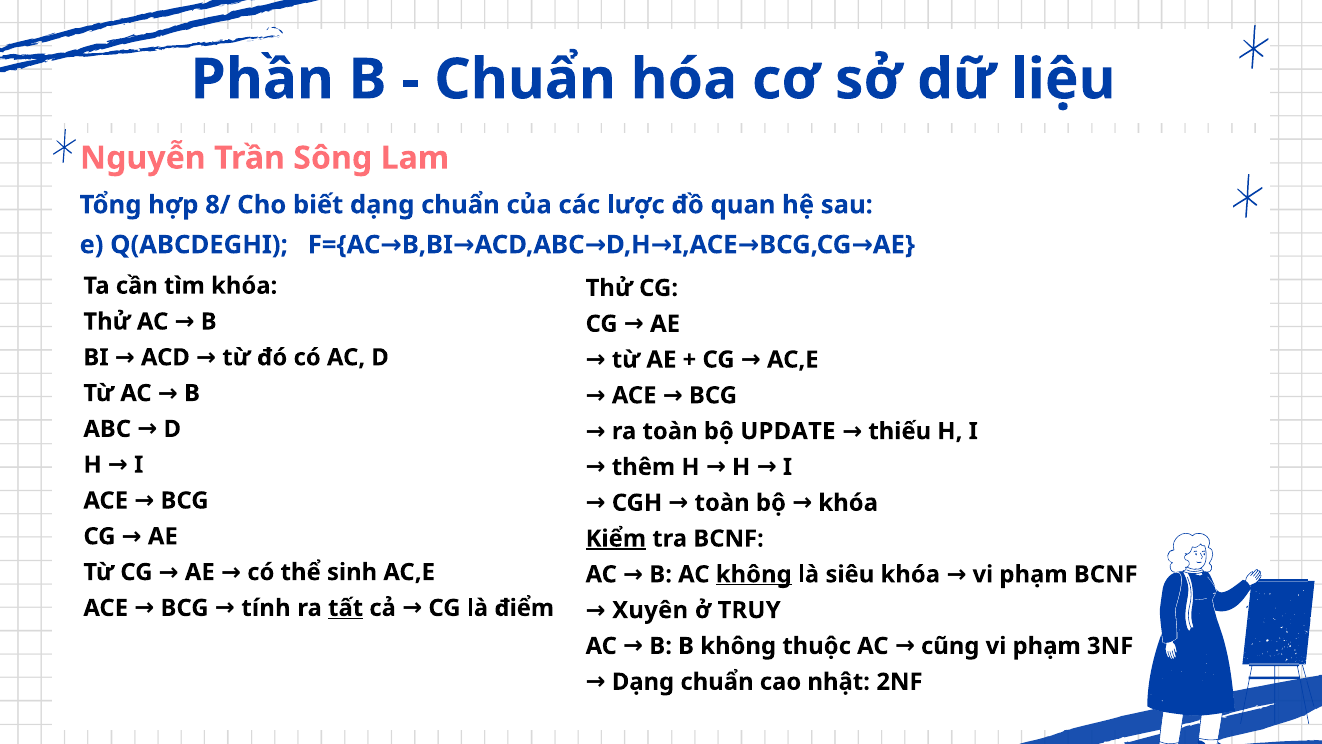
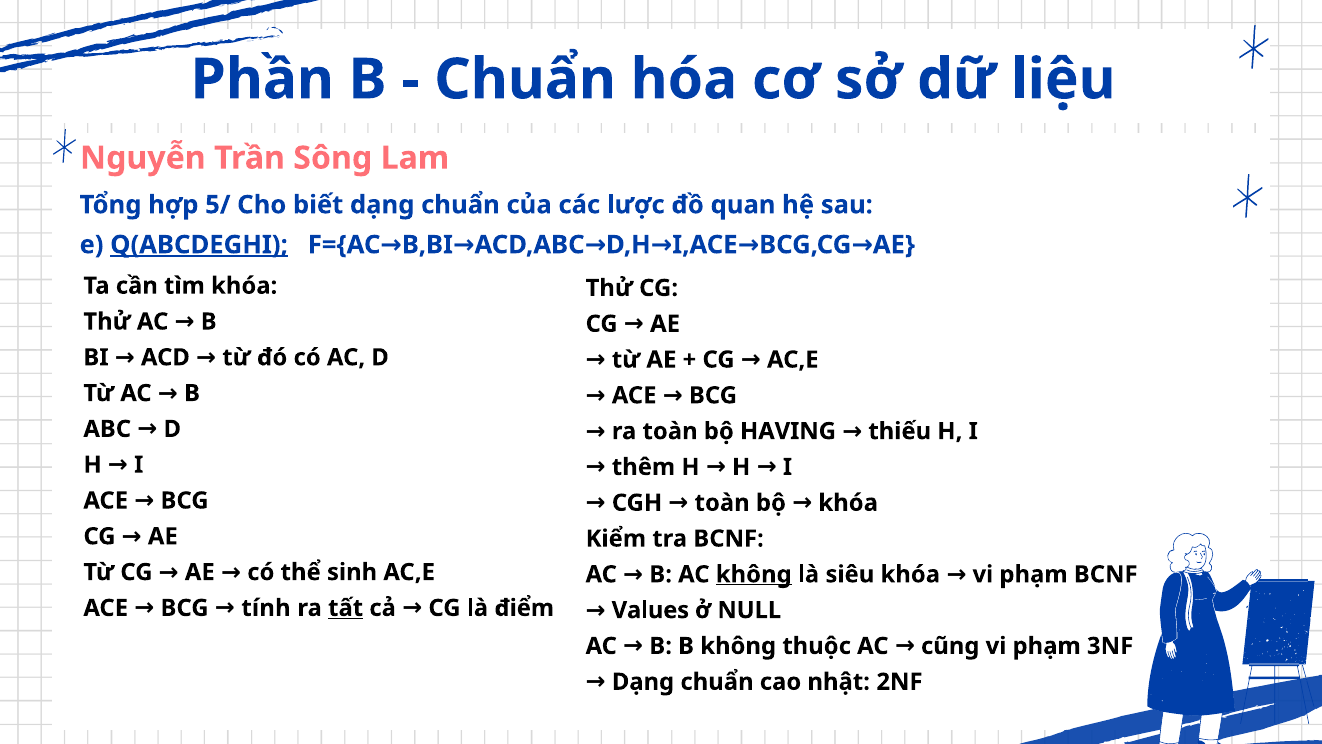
8/: 8/ -> 5/ (218, 205)
Q(ABCDEGHI underline: none -> present (199, 245)
UPDATE: UPDATE -> HAVING (788, 431)
Kiểm underline: present -> none (616, 538)
Xuyên: Xuyên -> Values (650, 610)
TRUY: TRUY -> NULL (749, 610)
